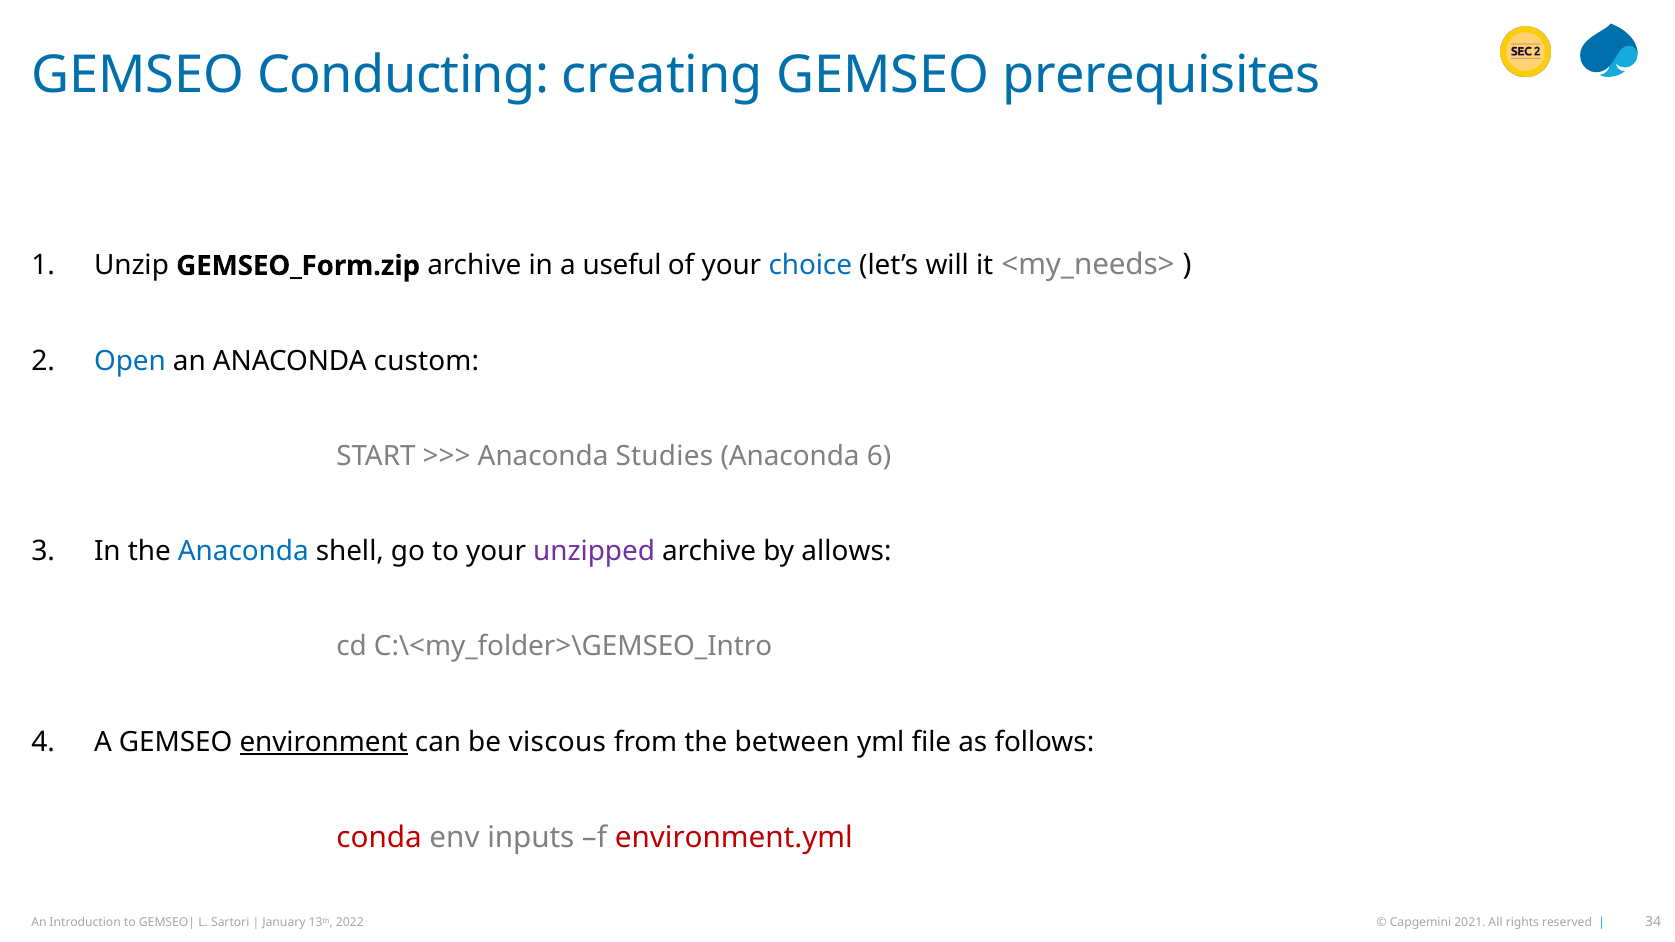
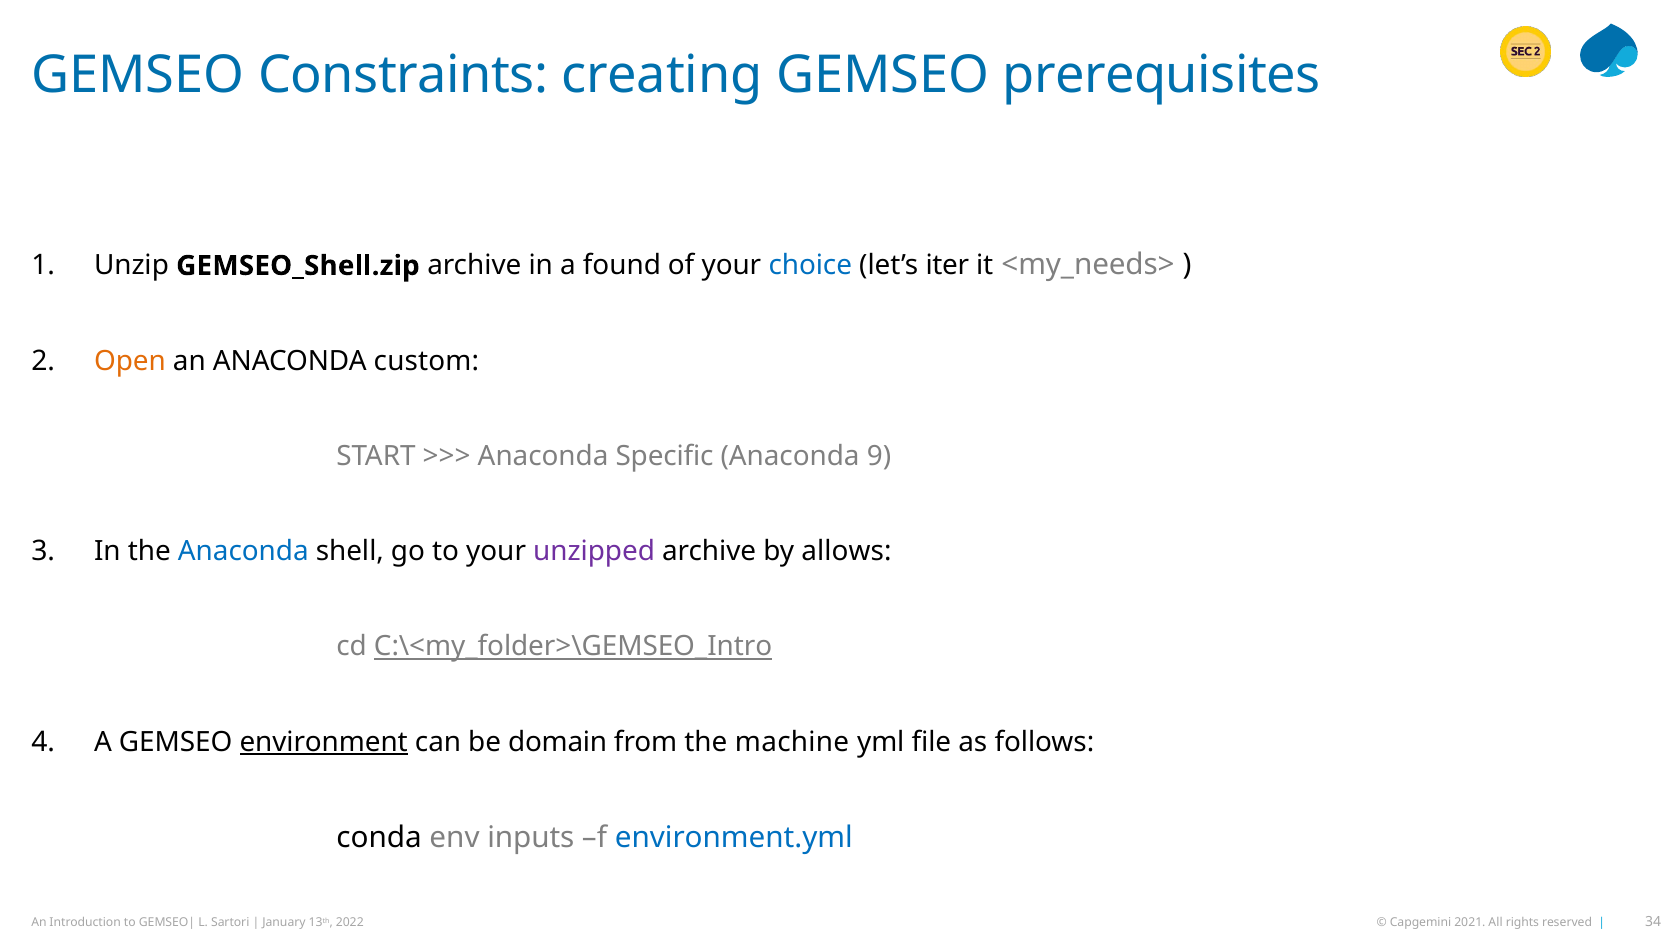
Conducting: Conducting -> Constraints (403, 76)
GEMSEO_Form.zip: GEMSEO_Form.zip -> GEMSEO_Shell.zip (298, 266)
useful: useful -> found (622, 266)
will: will -> iter (947, 266)
Open colour: blue -> orange (130, 361)
Studies: Studies -> Specific (665, 457)
6: 6 -> 9 (879, 457)
C:\<my_folder>\GEMSEO_Intro underline: none -> present (573, 647)
viscous: viscous -> domain (558, 742)
between: between -> machine (792, 742)
conda colour: red -> black (379, 838)
environment.yml colour: red -> blue (734, 838)
